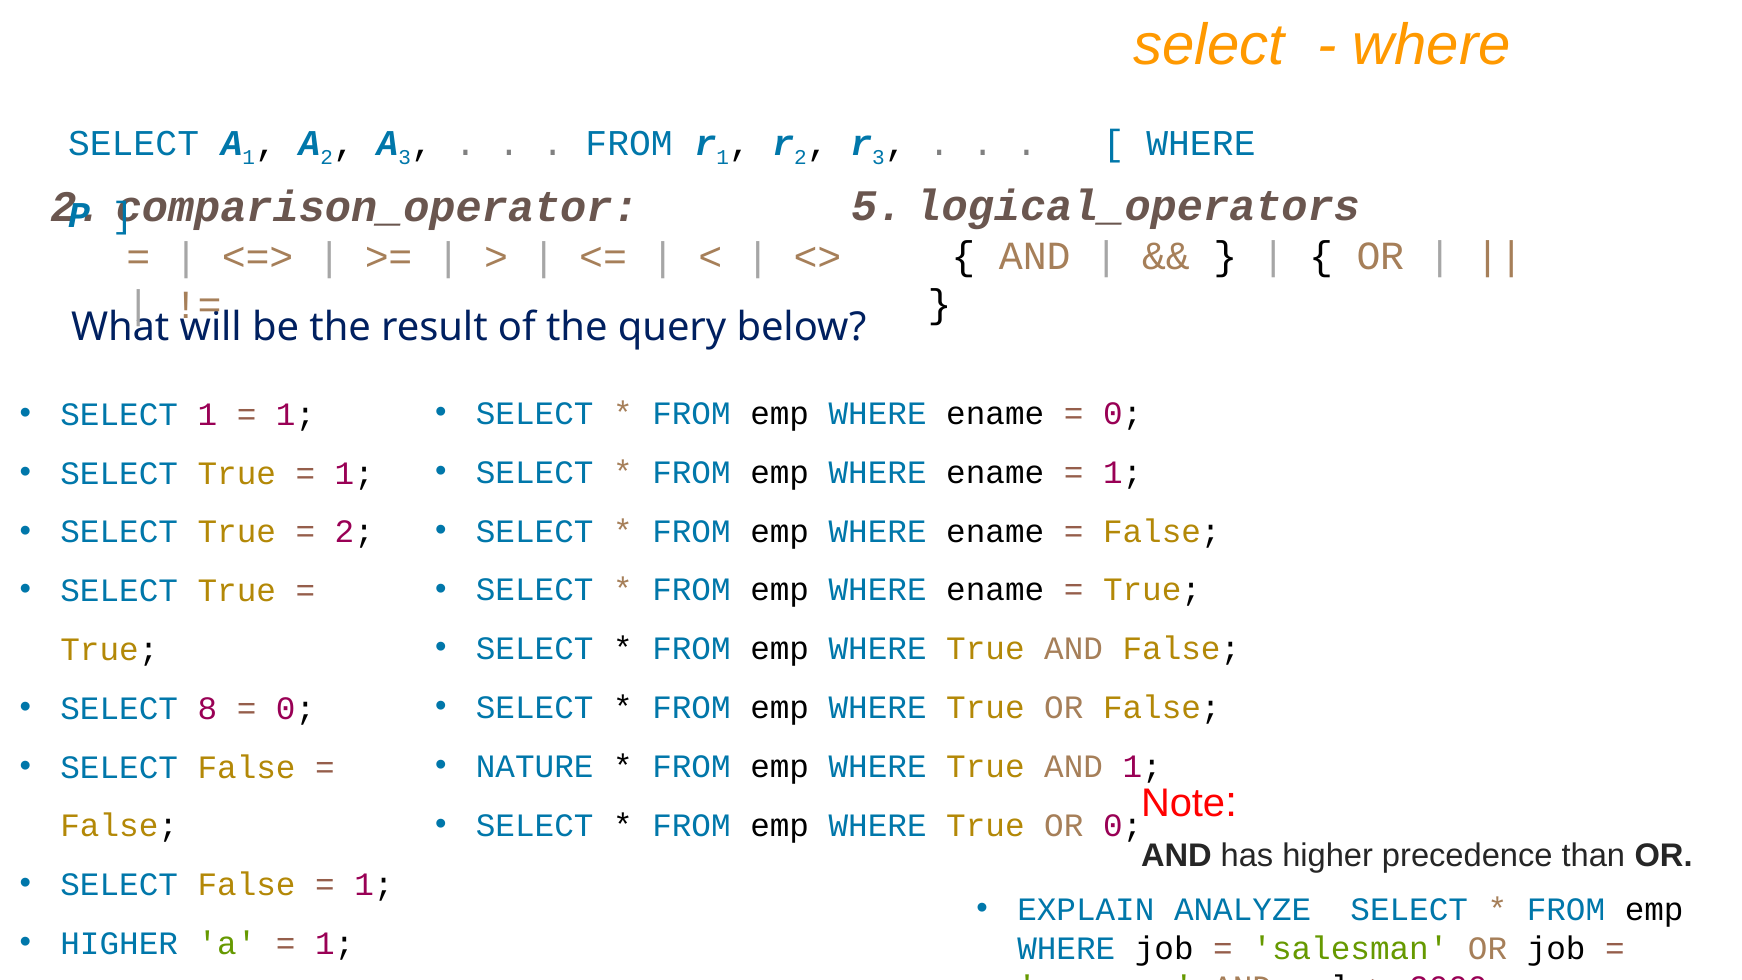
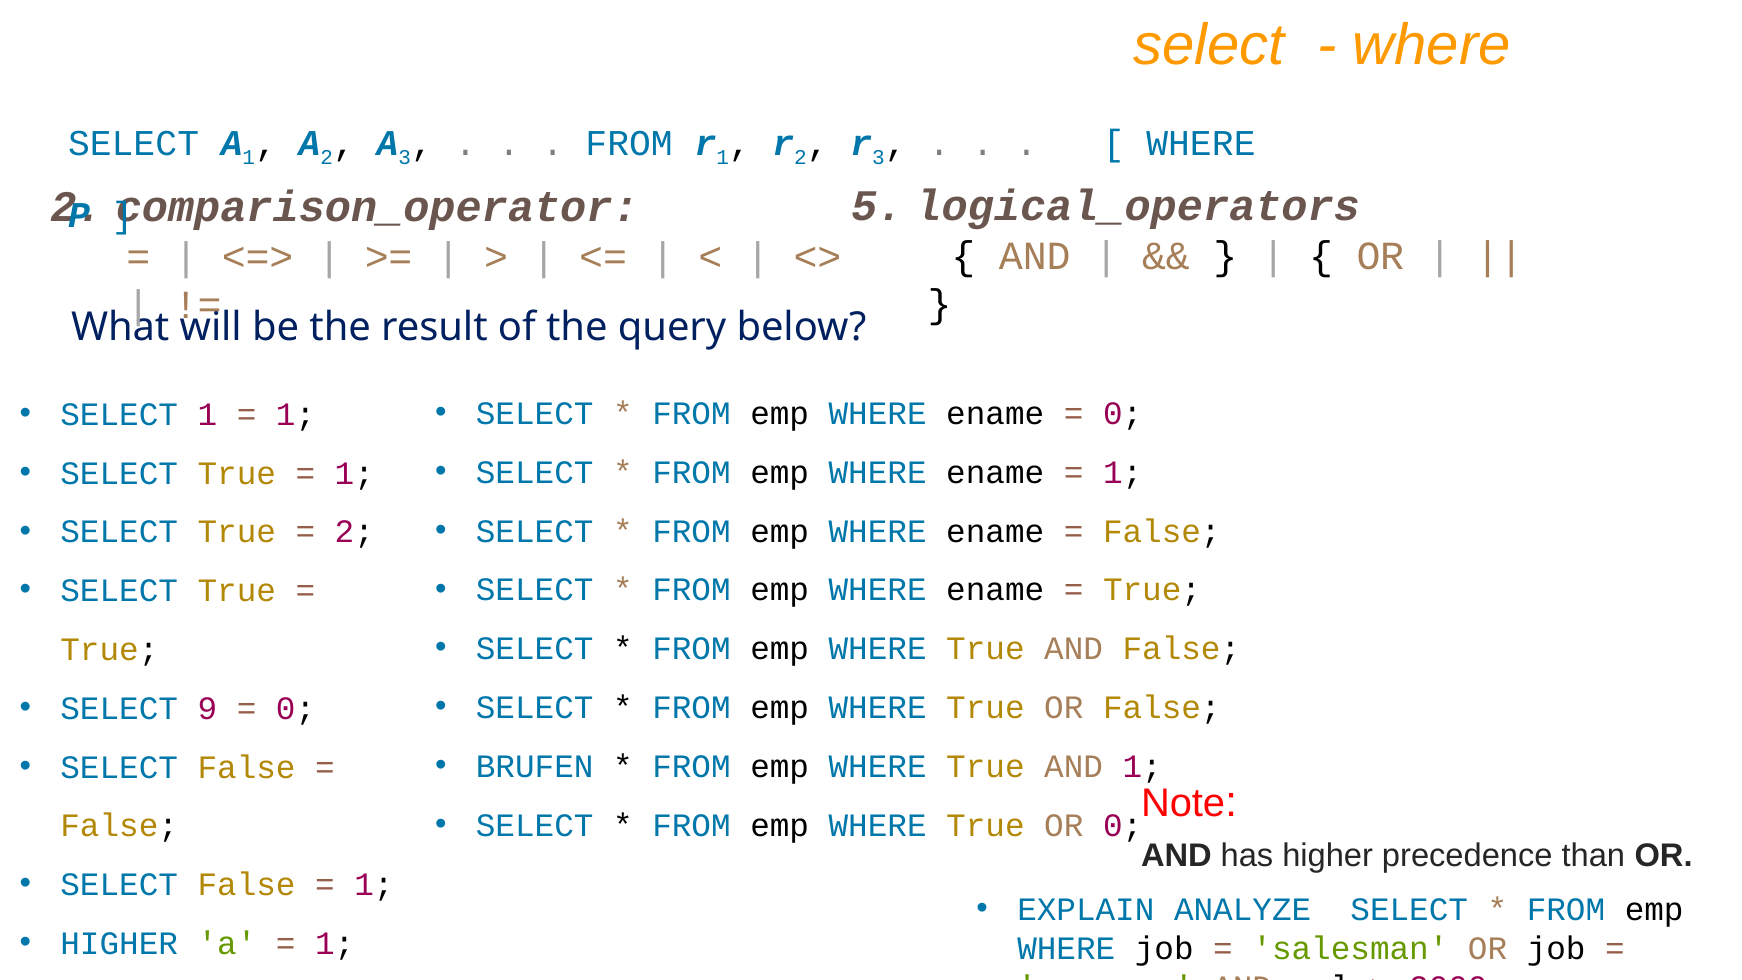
8: 8 -> 9 (207, 708)
NATURE: NATURE -> BRUFEN (535, 766)
